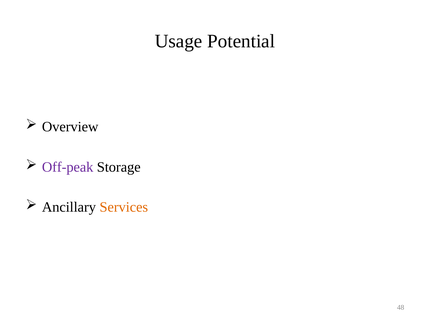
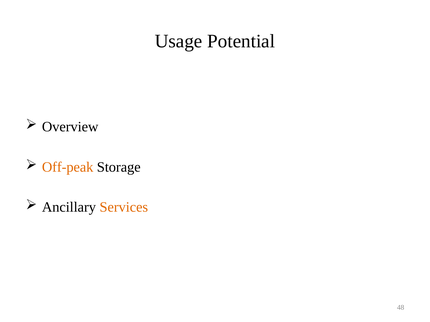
Off-peak colour: purple -> orange (68, 167)
